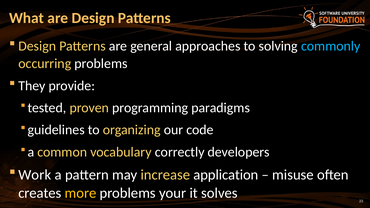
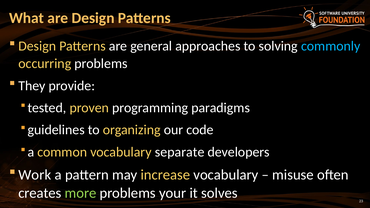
correctly: correctly -> separate (180, 152)
increase application: application -> vocabulary (226, 175)
more colour: yellow -> light green (81, 193)
